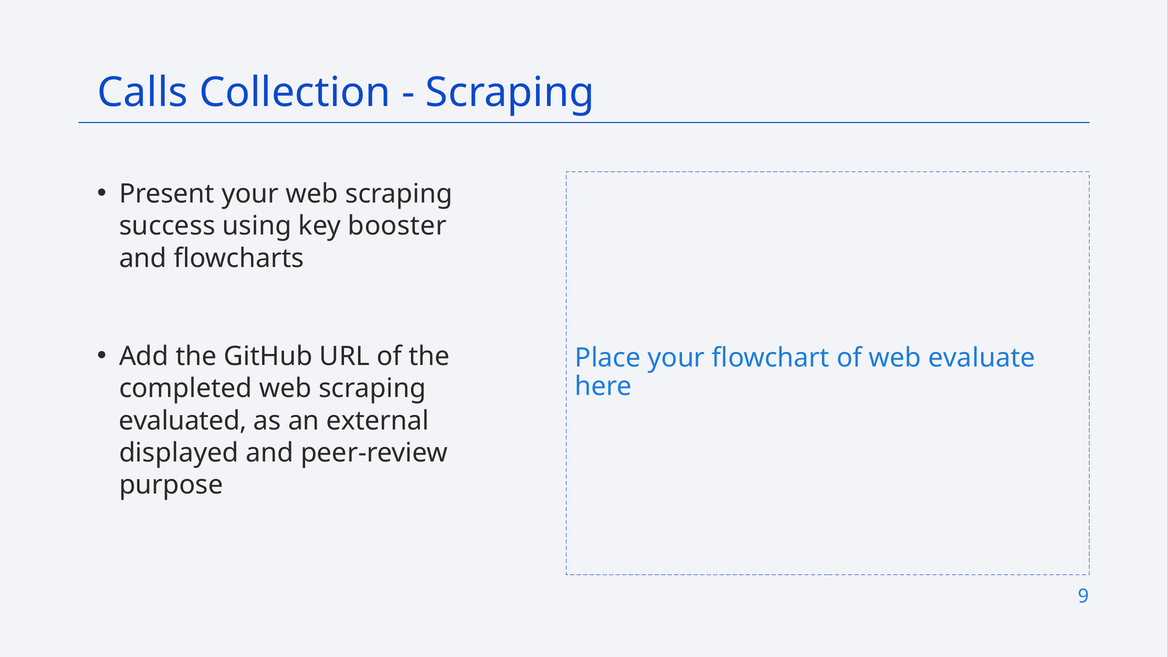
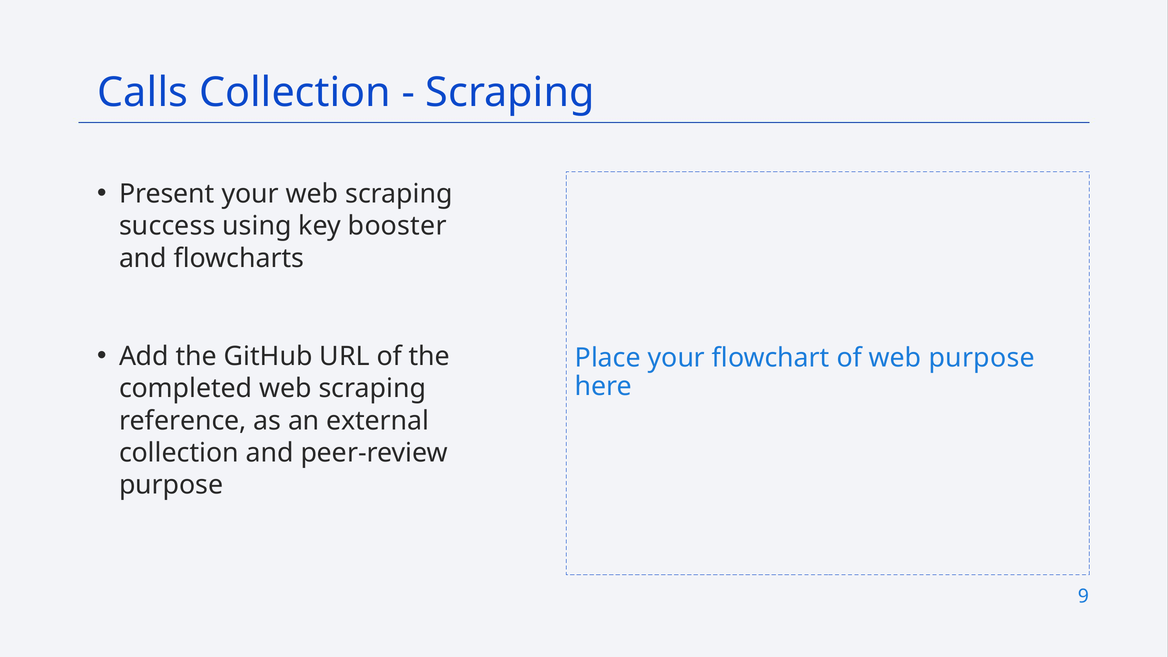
web evaluate: evaluate -> purpose (982, 358)
evaluated: evaluated -> reference (183, 421)
displayed: displayed -> collection (179, 453)
